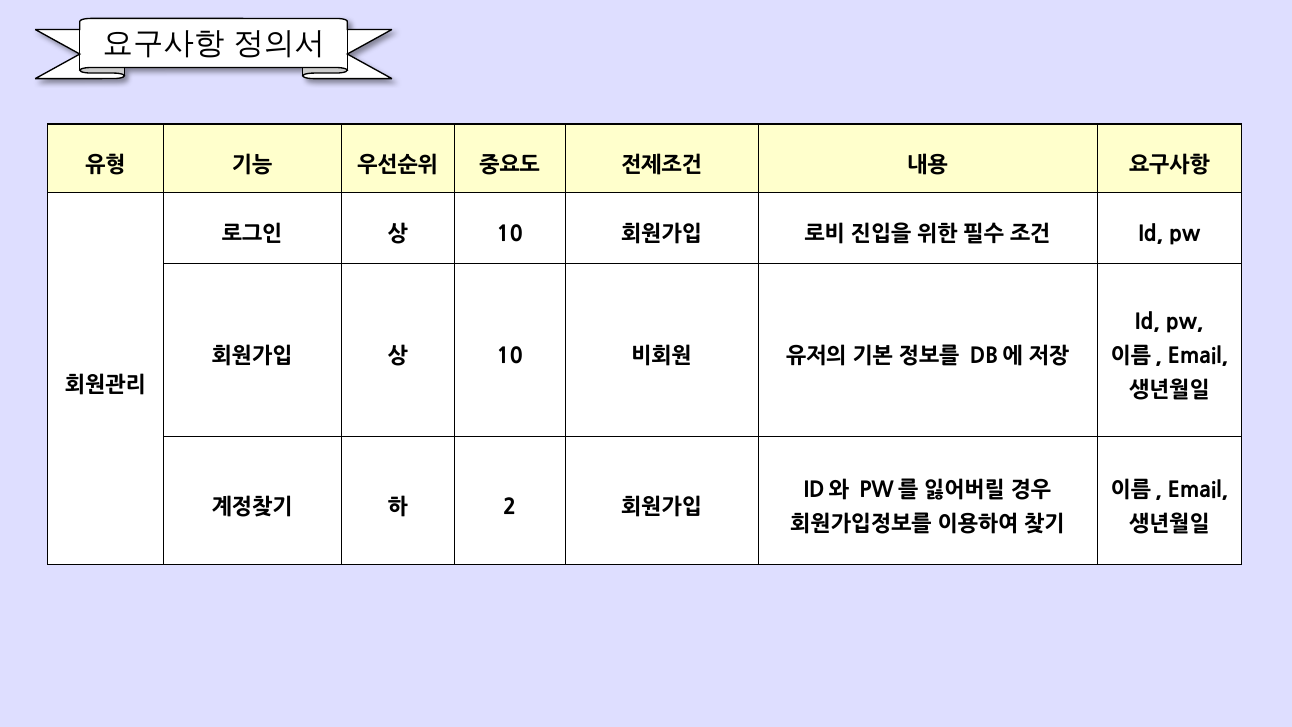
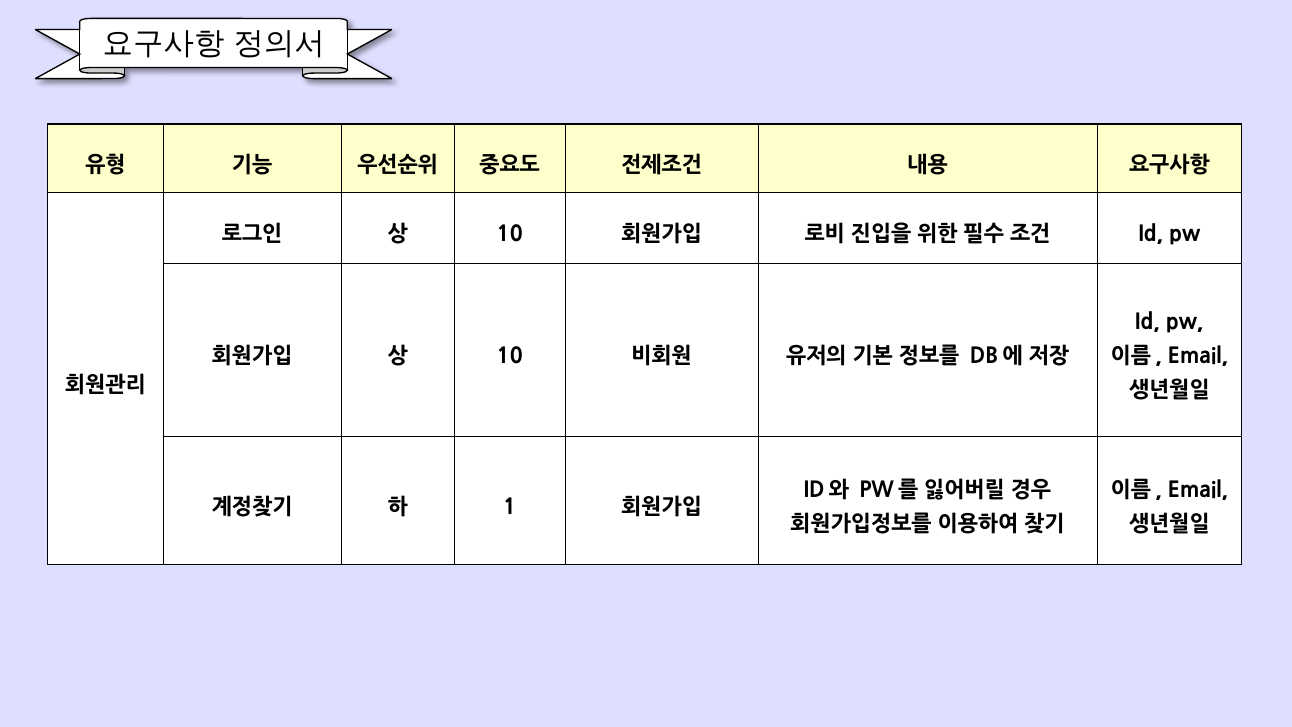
2: 2 -> 1 (510, 507)
